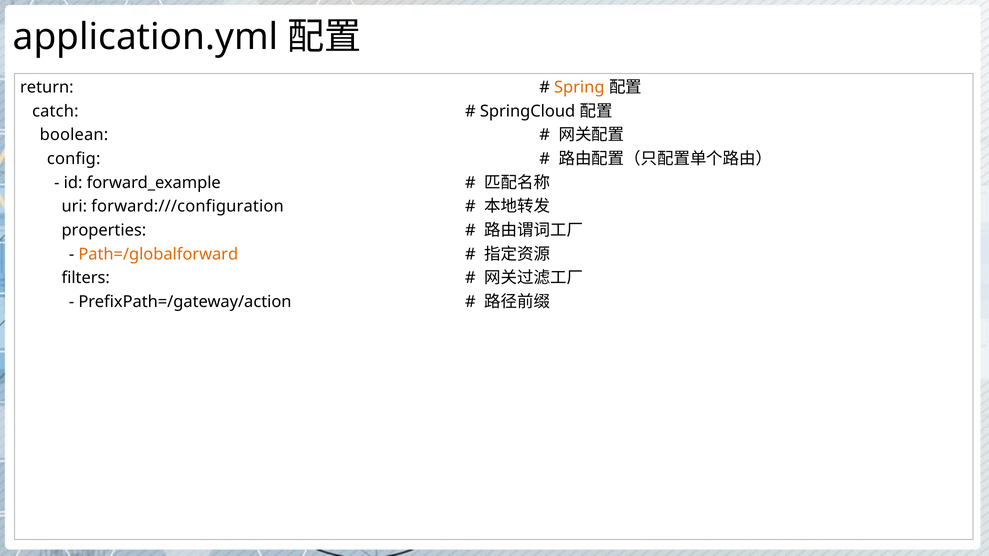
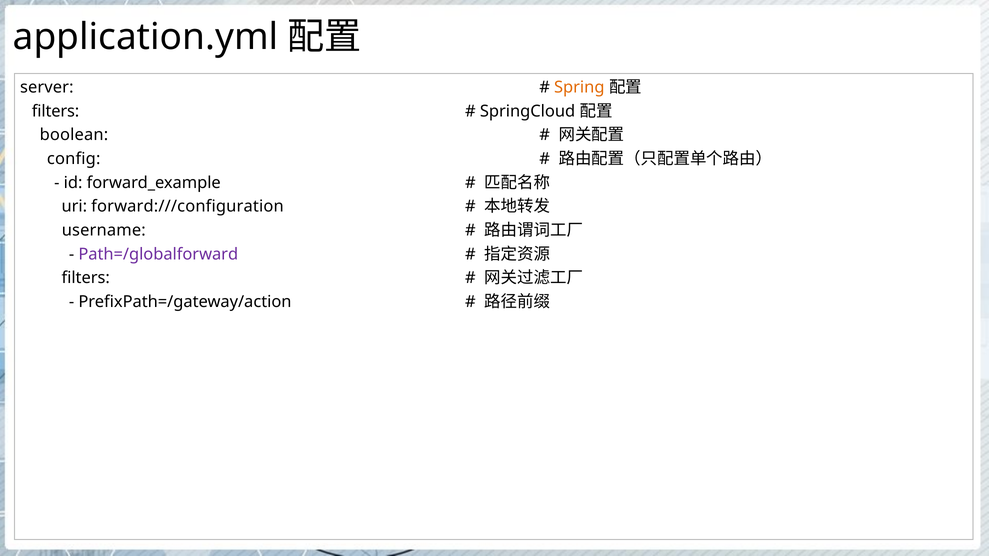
return: return -> server (47, 87)
catch: catch -> filters (56, 111)
properties: properties -> username (104, 230)
Path=/globalforward colour: orange -> purple (158, 254)
